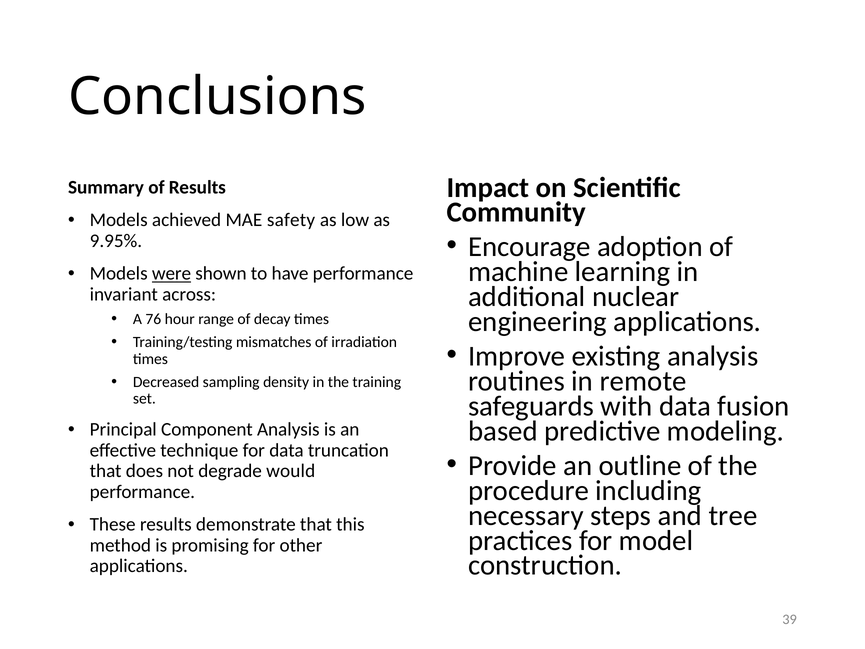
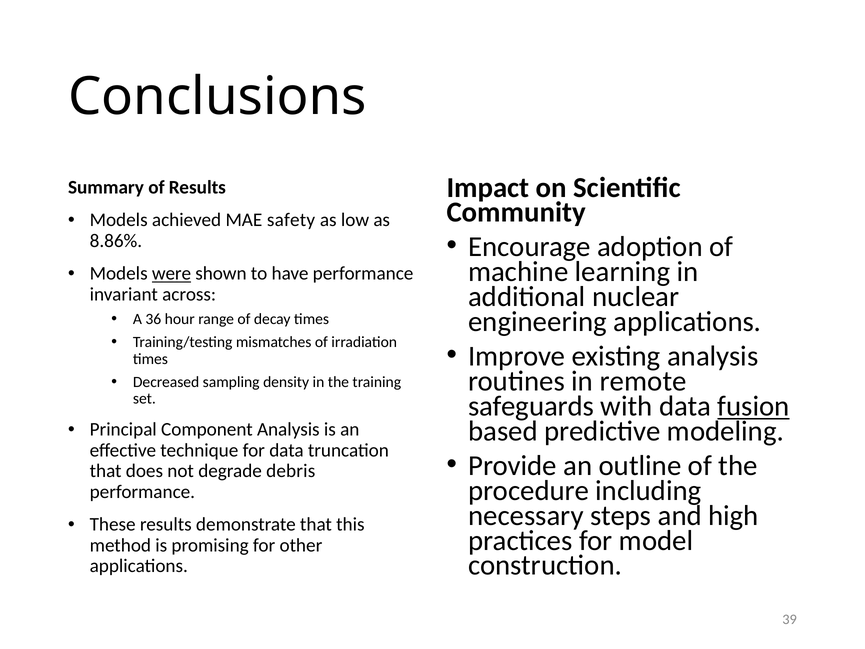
9.95%: 9.95% -> 8.86% (116, 241)
76: 76 -> 36 (153, 319)
fusion underline: none -> present (753, 406)
would: would -> debris (291, 471)
tree: tree -> high (733, 515)
